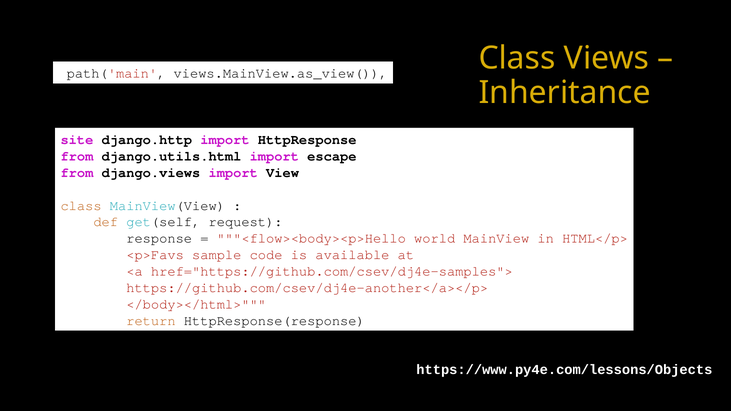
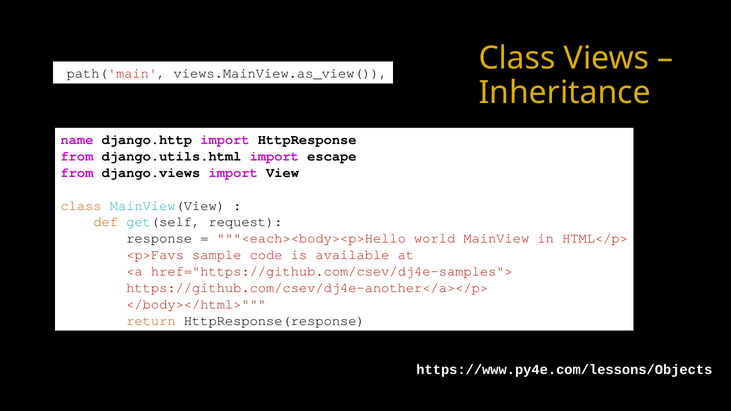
site: site -> name (77, 140)
<flow><body><p>Hello: <flow><body><p>Hello -> <each><body><p>Hello (311, 238)
